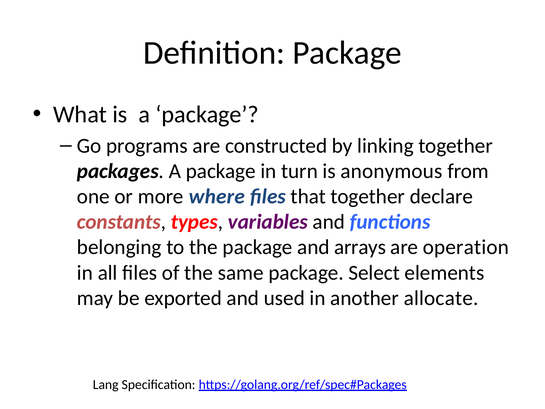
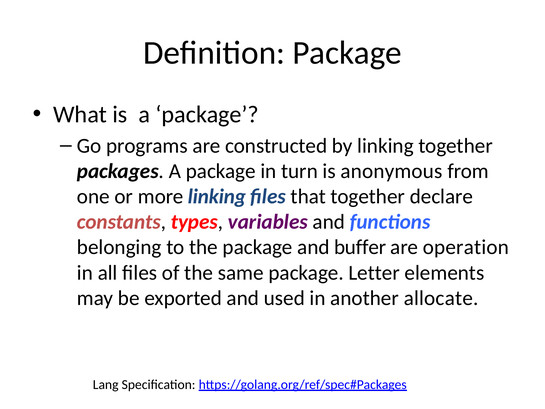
more where: where -> linking (217, 196)
arrays: arrays -> buffer (360, 247)
Select: Select -> Letter (374, 273)
